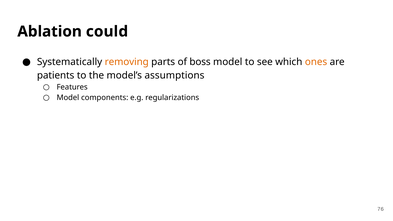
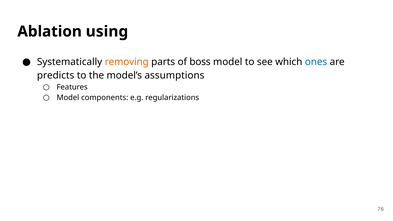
could: could -> using (107, 32)
ones colour: orange -> blue (316, 62)
patients: patients -> predicts (56, 75)
